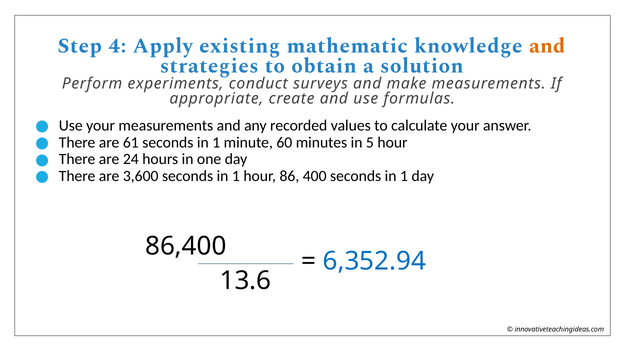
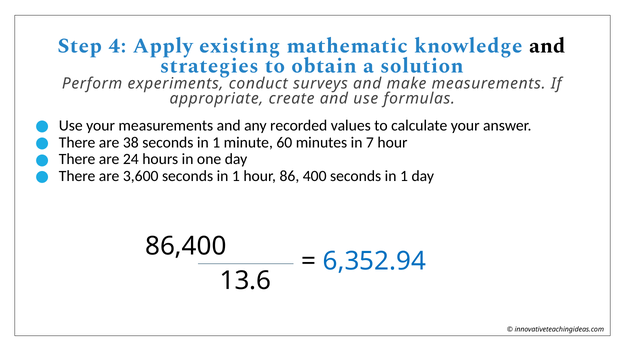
and colour: orange -> black (547, 46)
61: 61 -> 38 (131, 143)
5: 5 -> 7 (370, 143)
